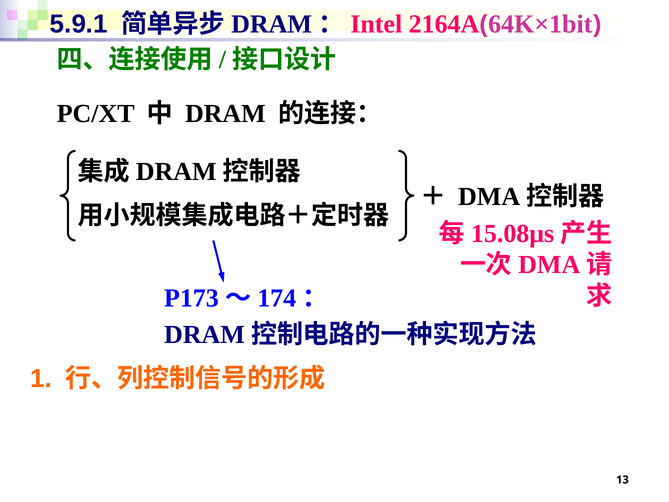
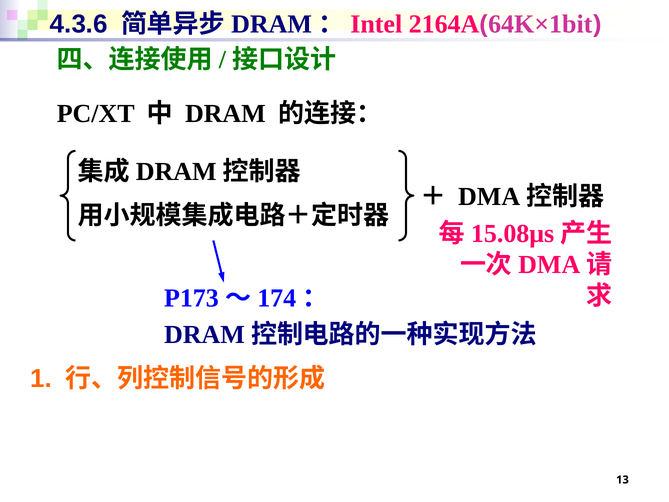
5.9.1: 5.9.1 -> 4.3.6 (79, 24)
